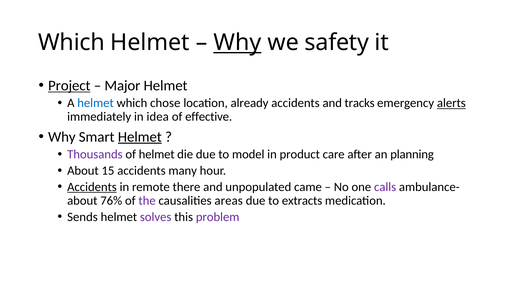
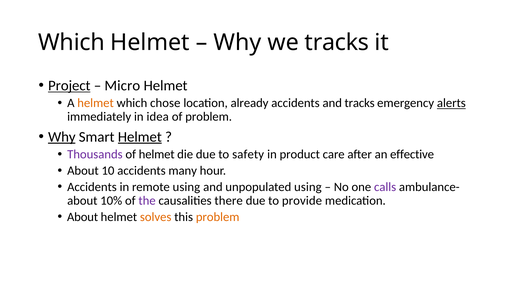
Why underline: present -> none (237, 43)
we safety: safety -> tracks (337, 43)
Major: Major -> Micro (122, 86)
helmet colour: blue -> orange (96, 103)
of effective: effective -> problem (209, 117)
Why underline: none -> present (62, 137)
model: model -> safety (248, 154)
planning: planning -> effective (412, 154)
15: 15 -> 10 (108, 171)
Accidents underline: present -> none (92, 187)
remote there: there -> using (186, 187)
unpopulated came: came -> using (308, 187)
76%: 76% -> 10% (111, 201)
areas: areas -> there (229, 201)
extracts: extracts -> provide (302, 201)
Sends: Sends -> About (83, 217)
solves colour: purple -> orange (156, 217)
problem colour: purple -> orange (218, 217)
